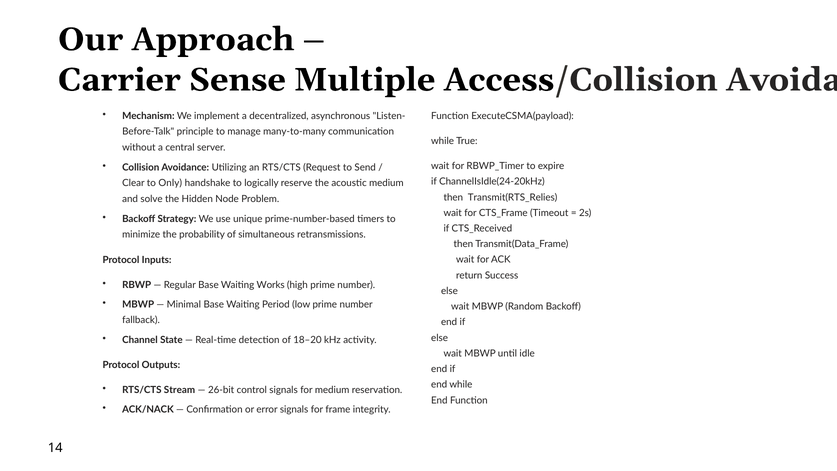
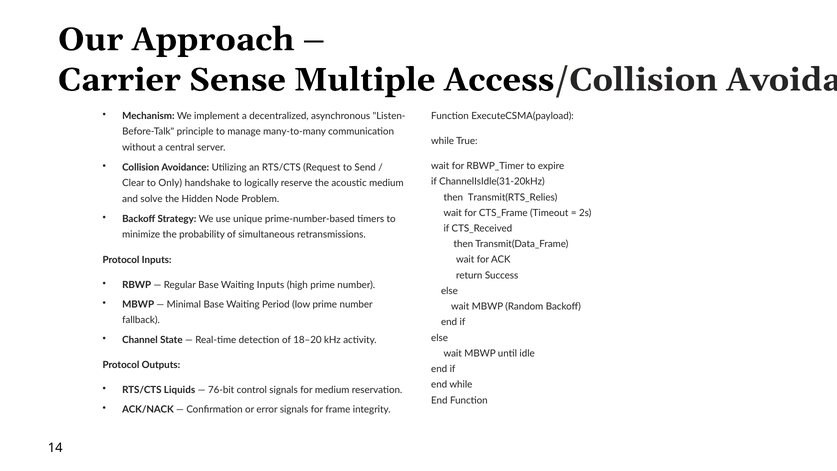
ChannelIsIdle(24-20kHz: ChannelIsIdle(24-20kHz -> ChannelIsIdle(31-20kHz (492, 182)
Waiting Works: Works -> Inputs (271, 285)
Stream: Stream -> Liquids (180, 390)
26-bit: 26-bit -> 76-bit (221, 390)
